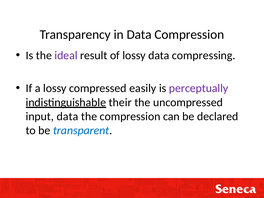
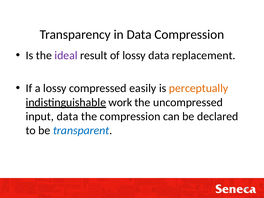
compressing: compressing -> replacement (204, 55)
perceptually colour: purple -> orange (199, 88)
their: their -> work (120, 102)
